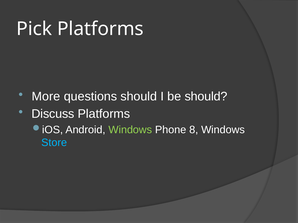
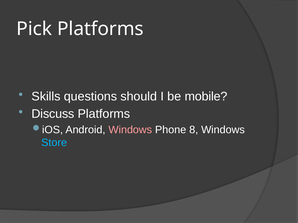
More: More -> Skills (46, 97)
be should: should -> mobile (206, 97)
Windows colour: light green -> pink (130, 130)
